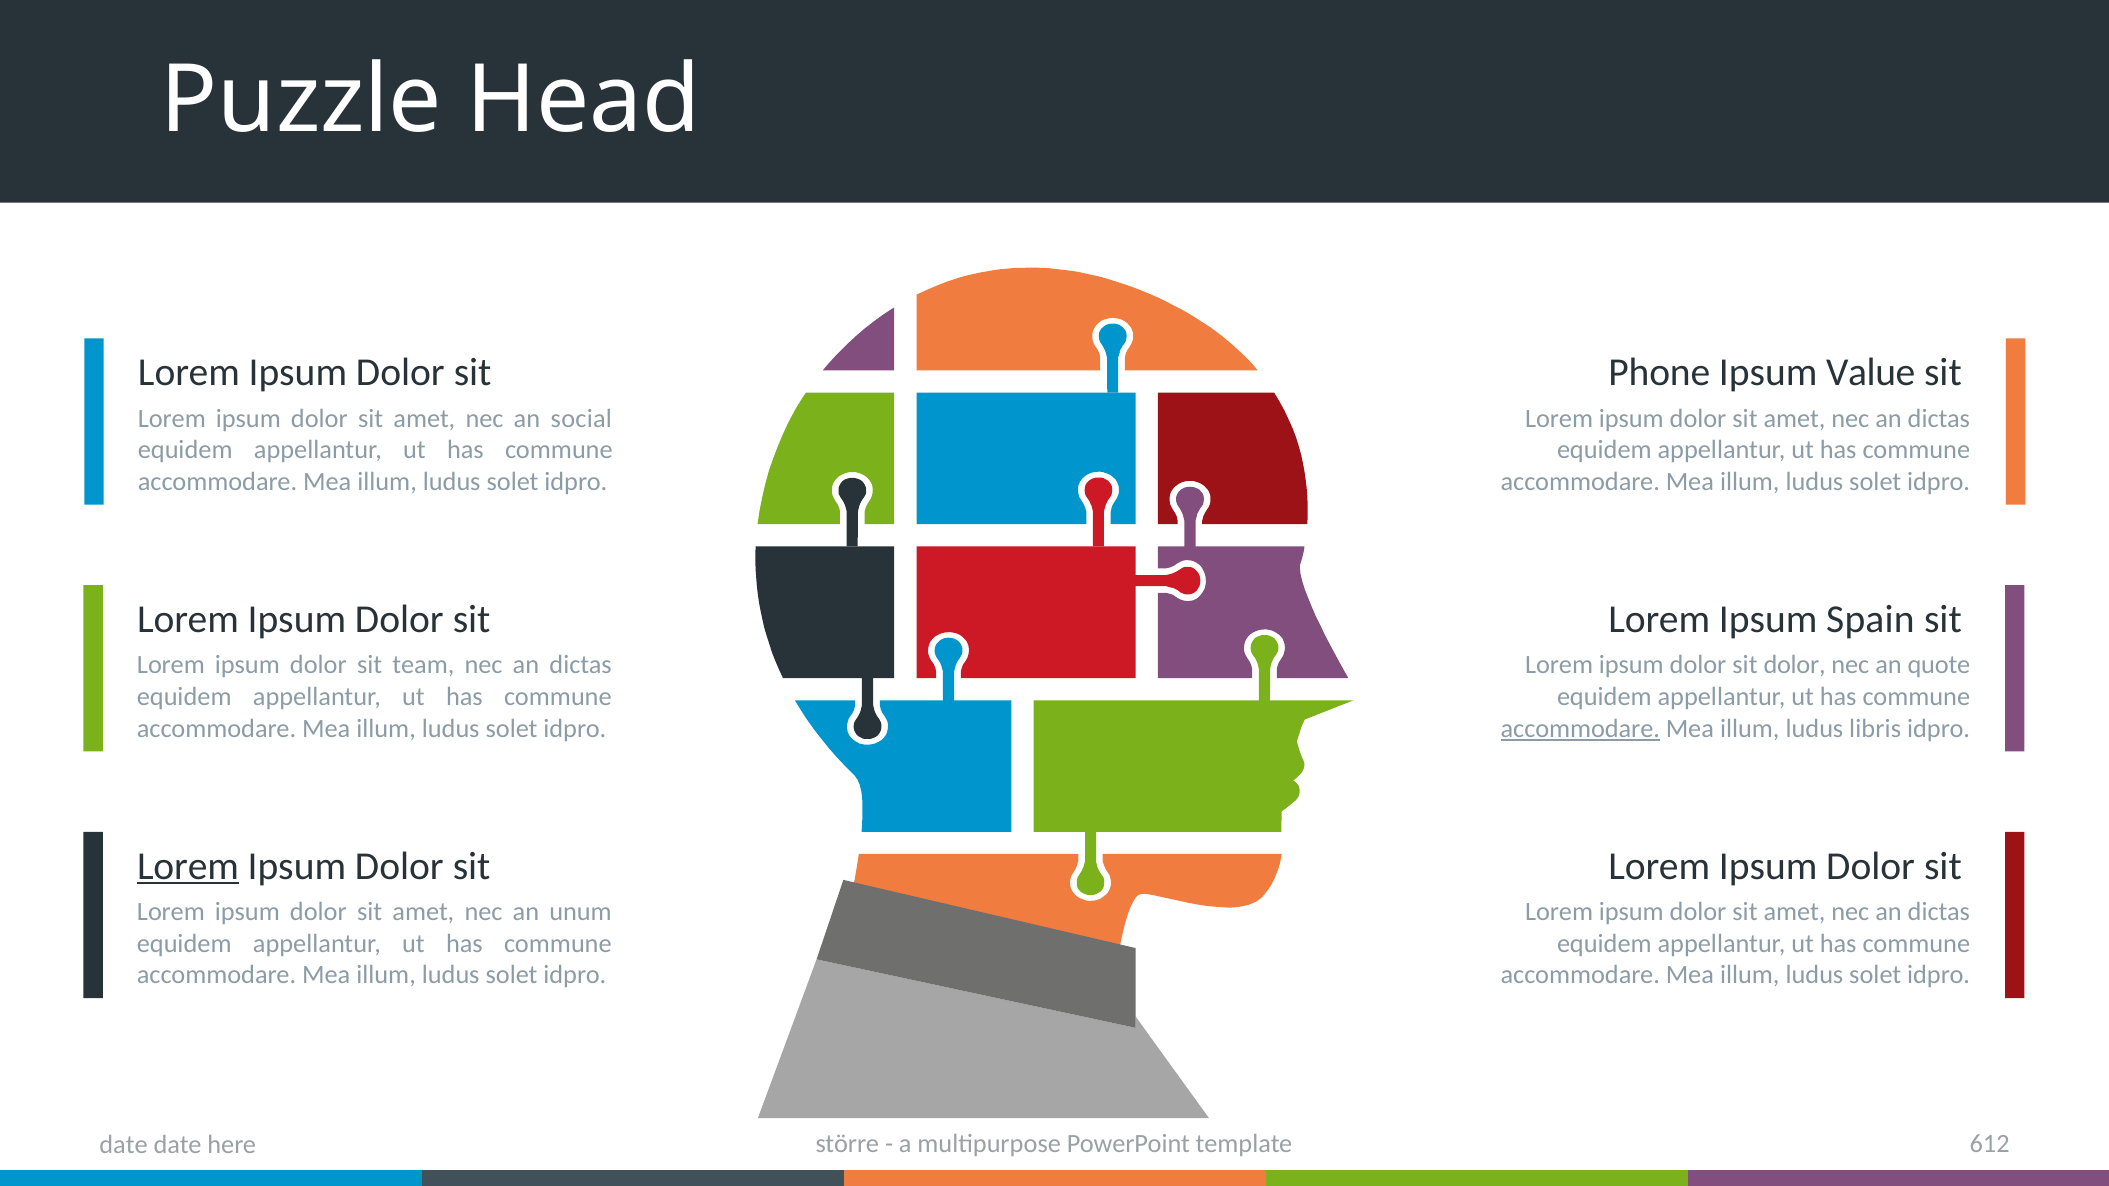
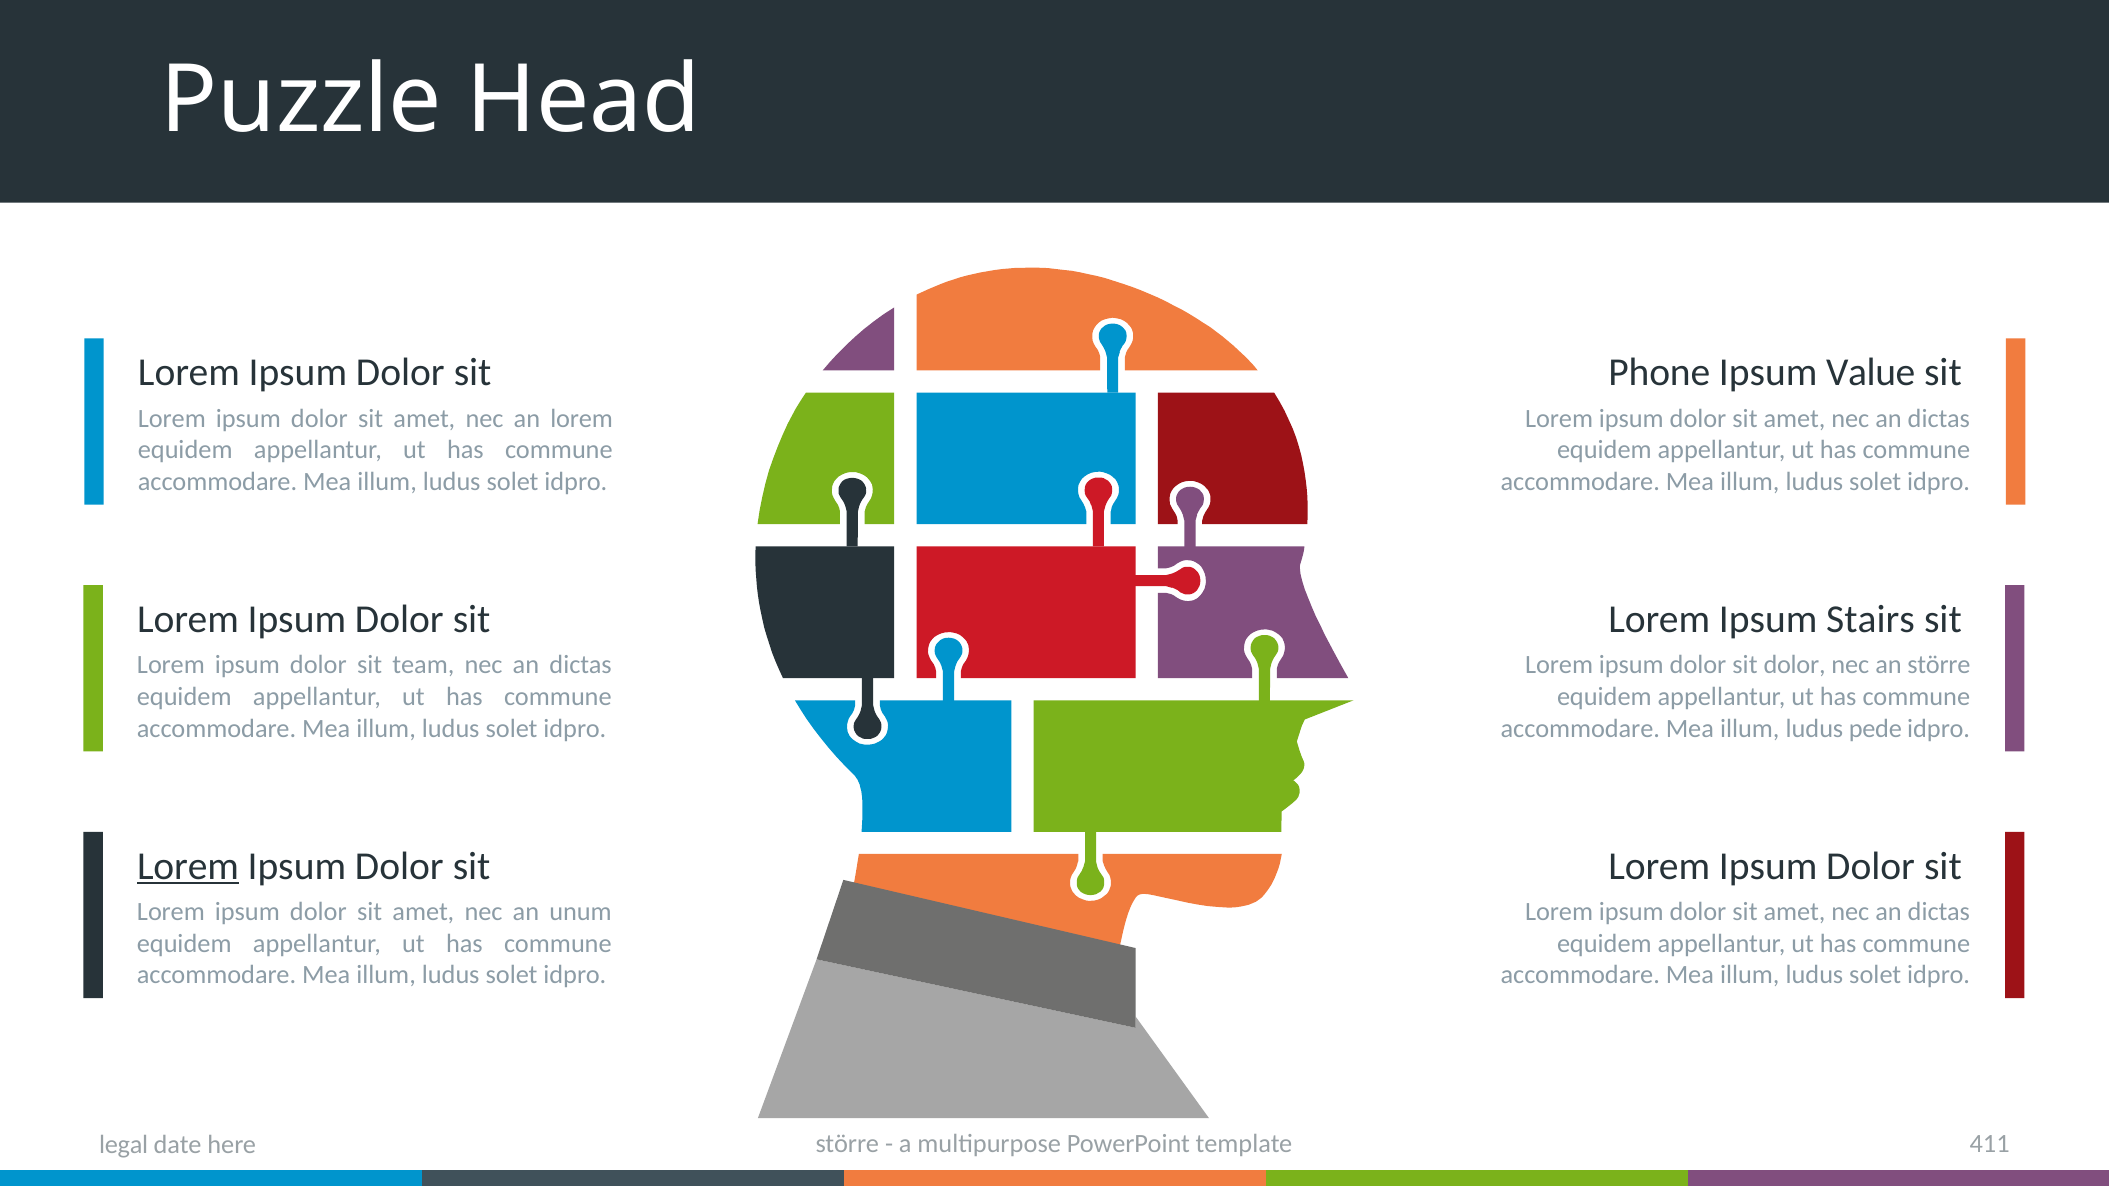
an social: social -> lorem (582, 419)
Spain: Spain -> Stairs (1871, 620)
an quote: quote -> större (1939, 665)
accommodare underline: present -> none (1580, 729)
libris: libris -> pede (1875, 729)
612: 612 -> 411 (1990, 1144)
date: date -> legal (124, 1145)
